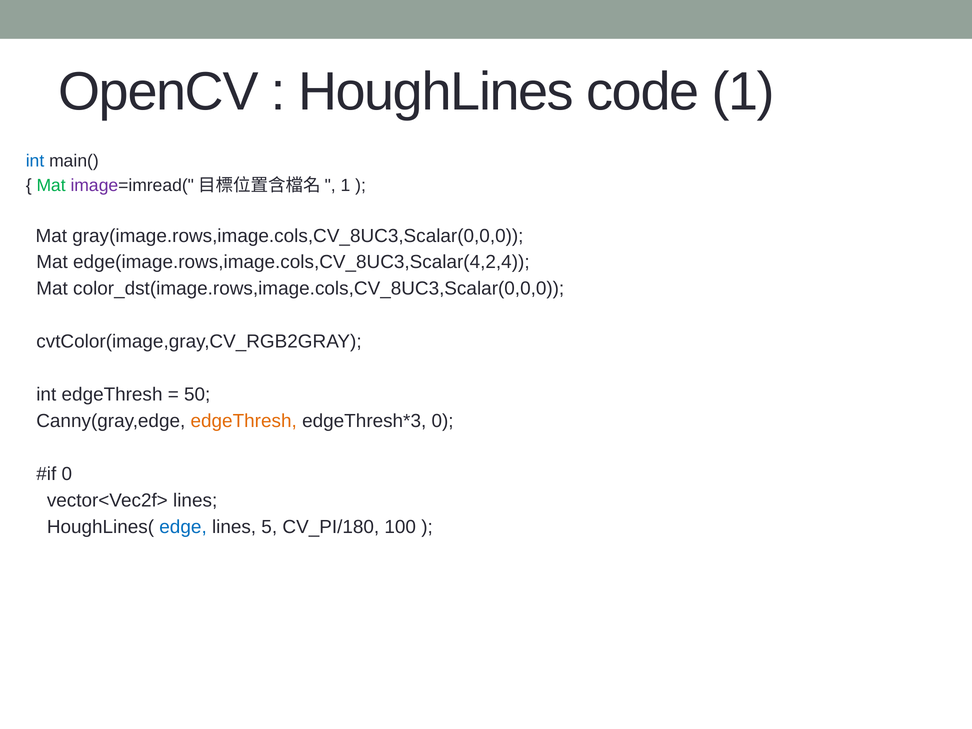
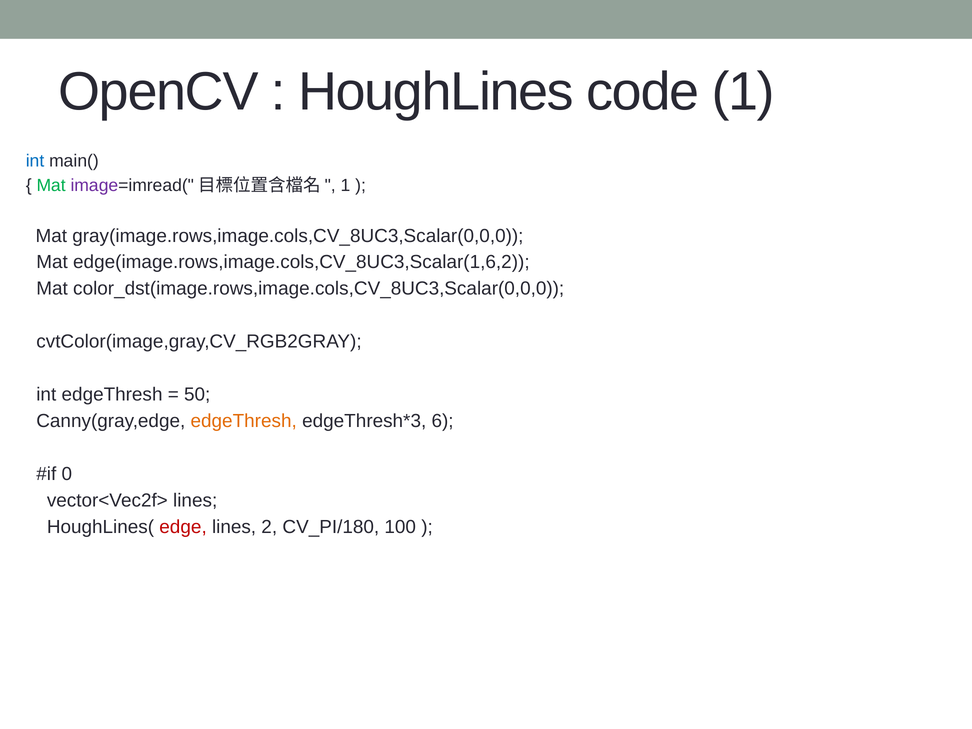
edge(image.rows,image.cols,CV_8UC3,Scalar(4,2,4: edge(image.rows,image.cols,CV_8UC3,Scalar(4,2,4 -> edge(image.rows,image.cols,CV_8UC3,Scalar(1,6,2 (301, 262)
0: 0 -> 6 (443, 421)
edge colour: blue -> red (183, 527)
5: 5 -> 2 (269, 527)
